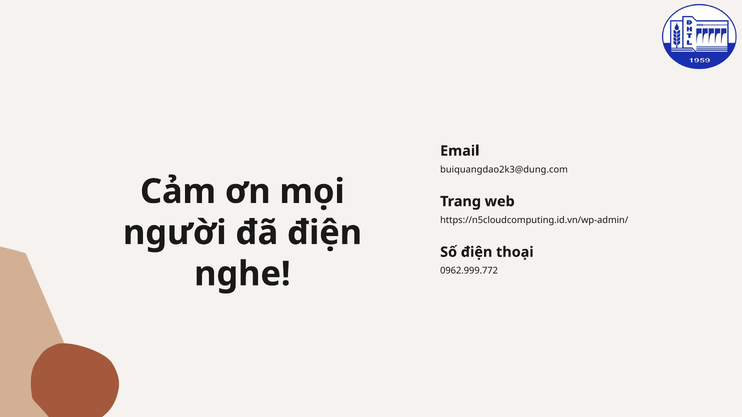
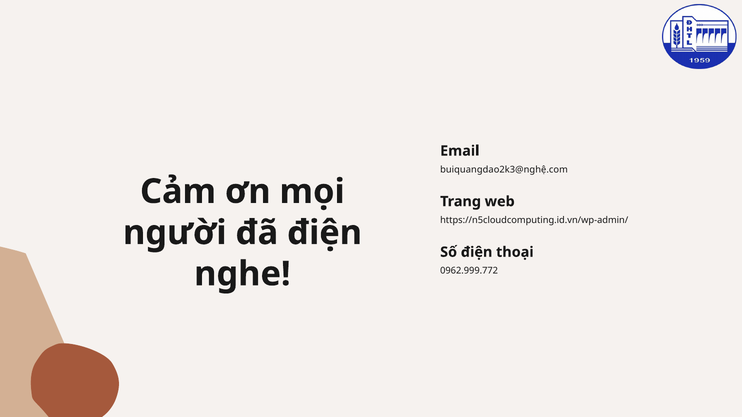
buiquangdao2k3@dung.com: buiquangdao2k3@dung.com -> buiquangdao2k3@nghệ.com (504, 170)
